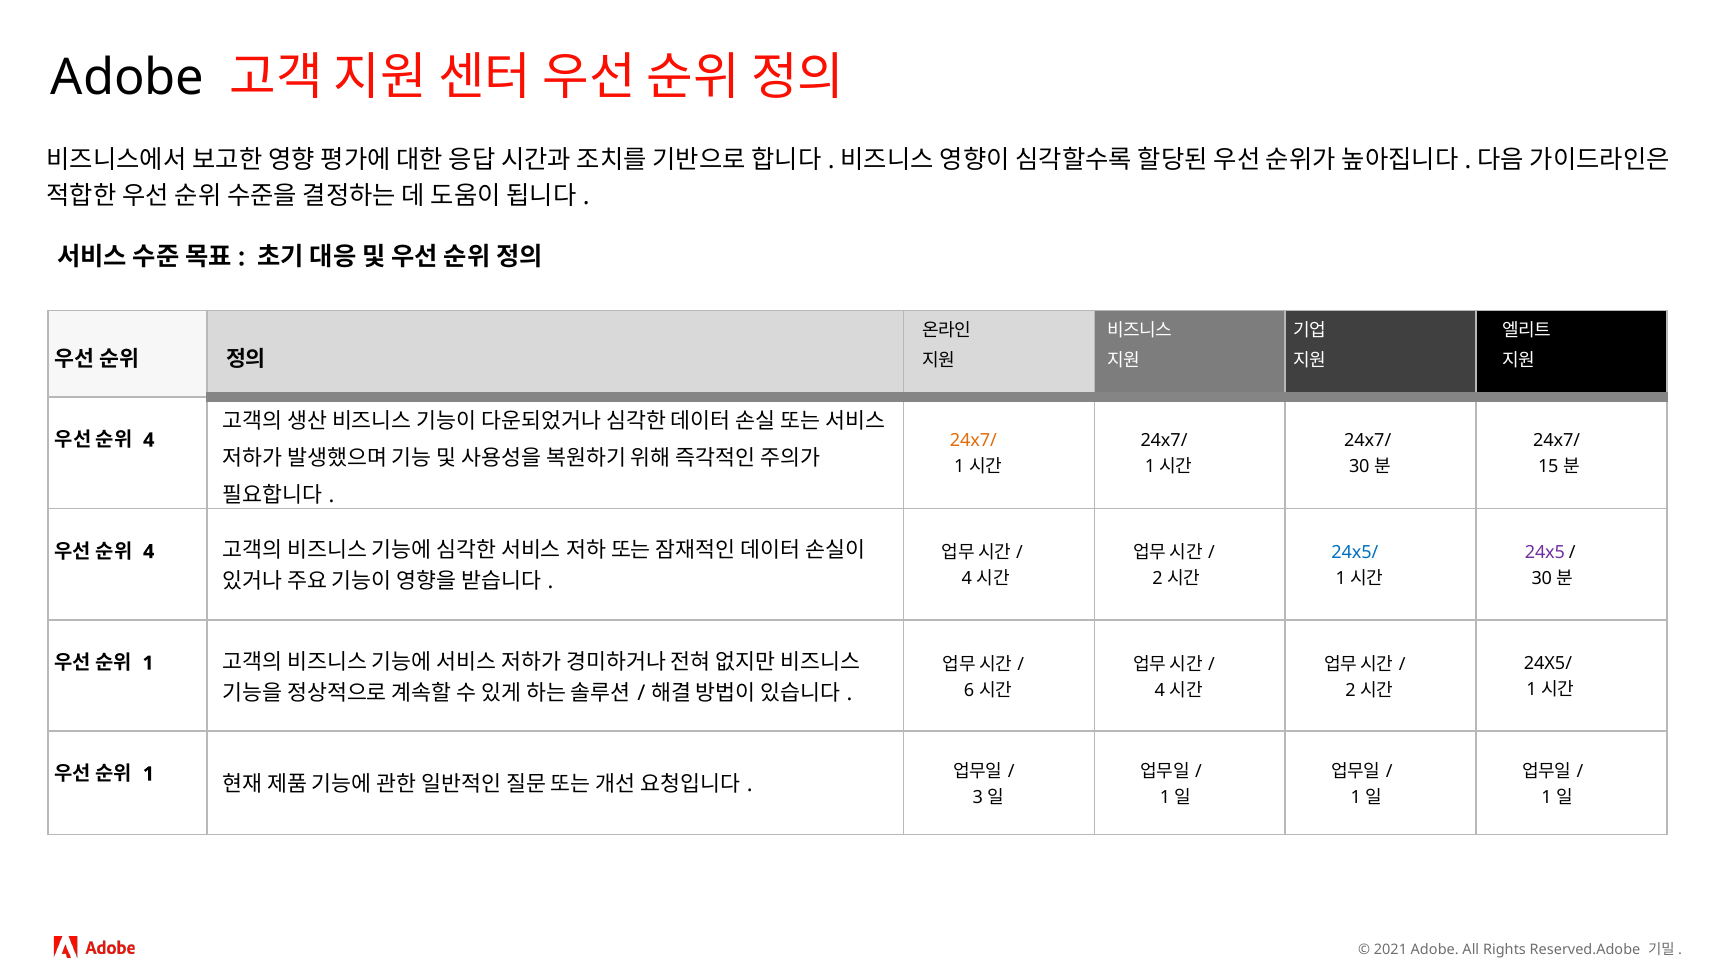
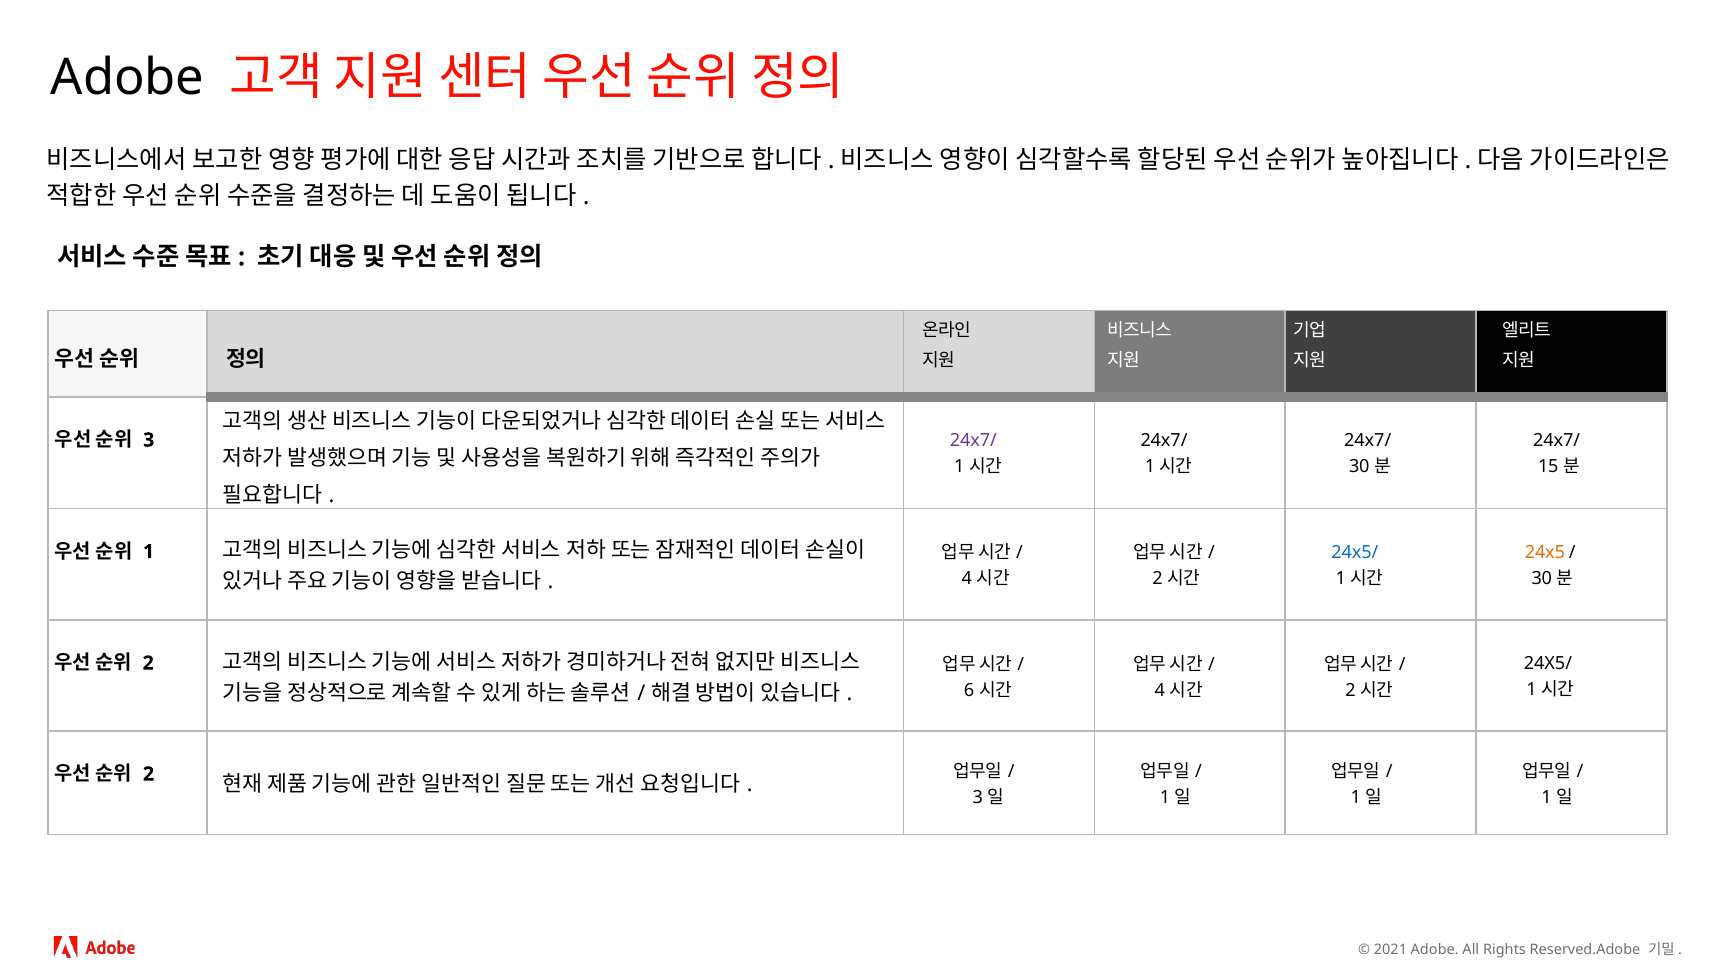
4: 4 -> 3 (149, 440)
24x7/ colour: orange -> purple (973, 441)
4: 4 -> 1 (149, 552)
24x5 colour: purple -> orange (1545, 553)
1: 1 -> 2 (148, 663)
1: 1 -> 2 (148, 774)
